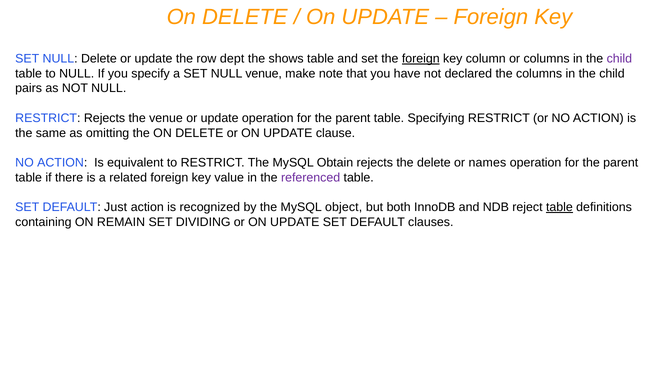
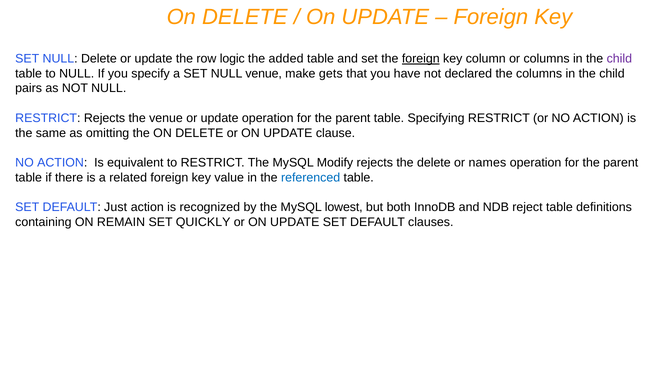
dept: dept -> logic (232, 59)
shows: shows -> added (286, 59)
note: note -> gets (331, 74)
Obtain: Obtain -> Modify (335, 163)
referenced colour: purple -> blue (311, 178)
object: object -> lowest (344, 207)
table underline: present -> none (559, 207)
DIVIDING: DIVIDING -> QUICKLY (203, 222)
